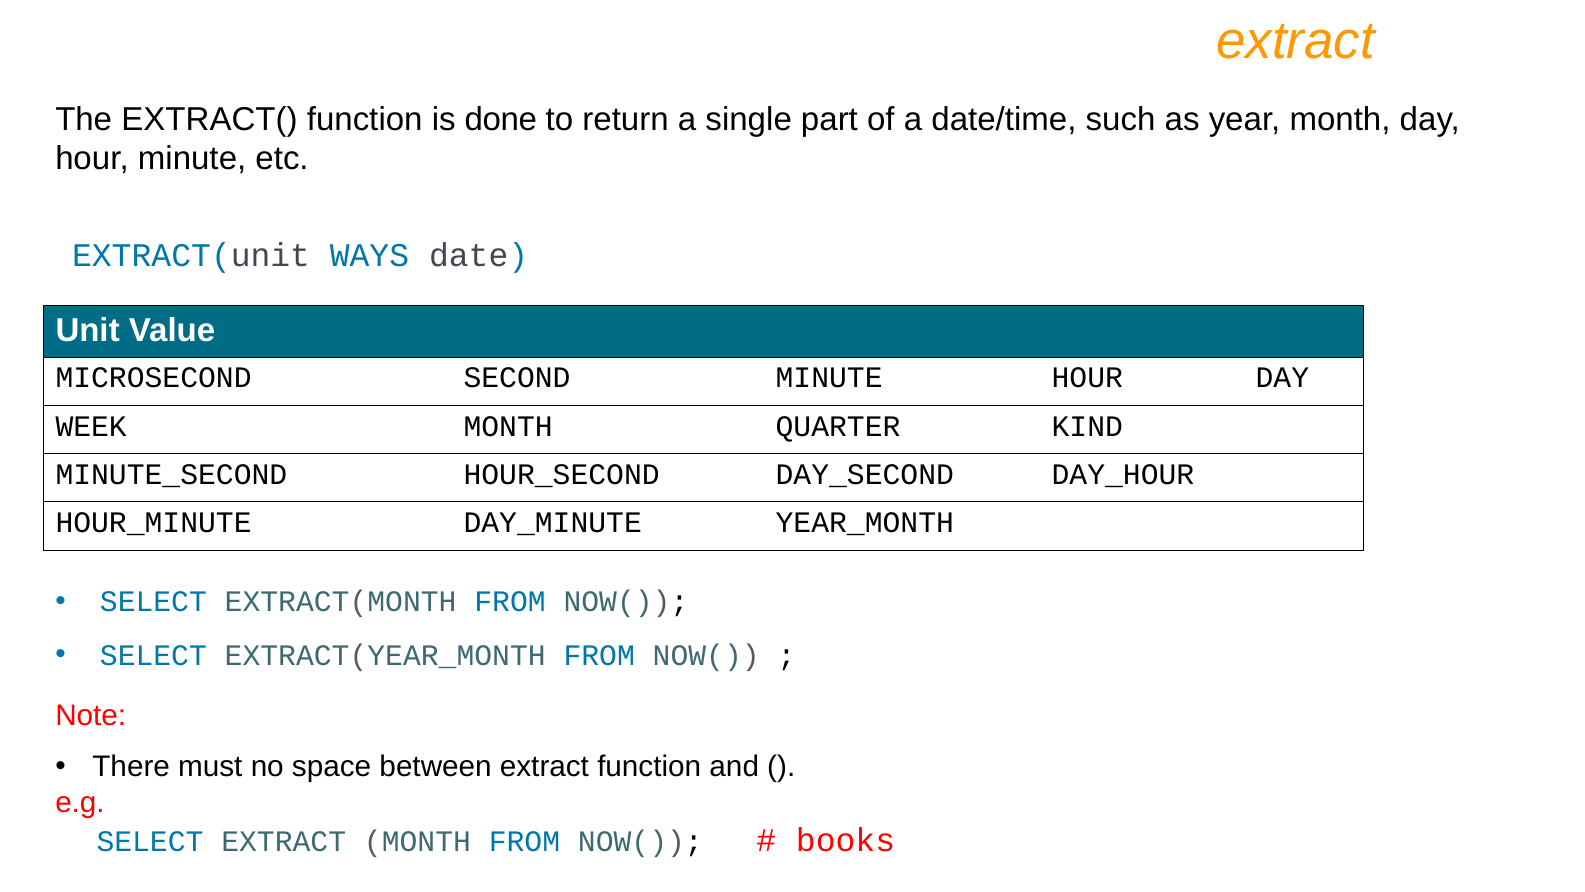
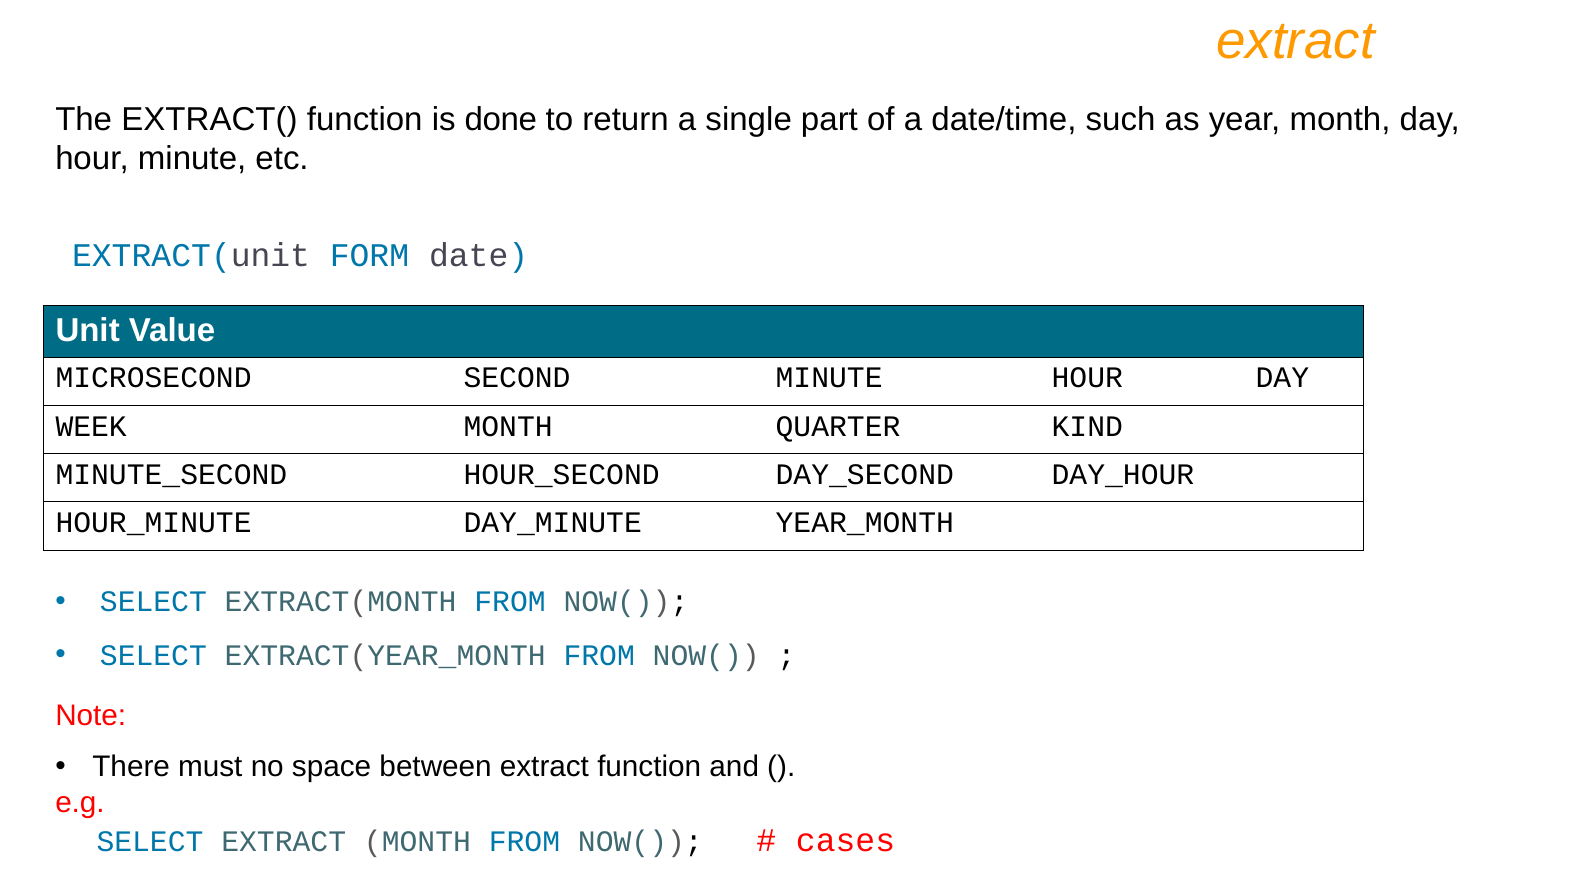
WAYS: WAYS -> FORM (369, 256)
books: books -> cases (846, 840)
